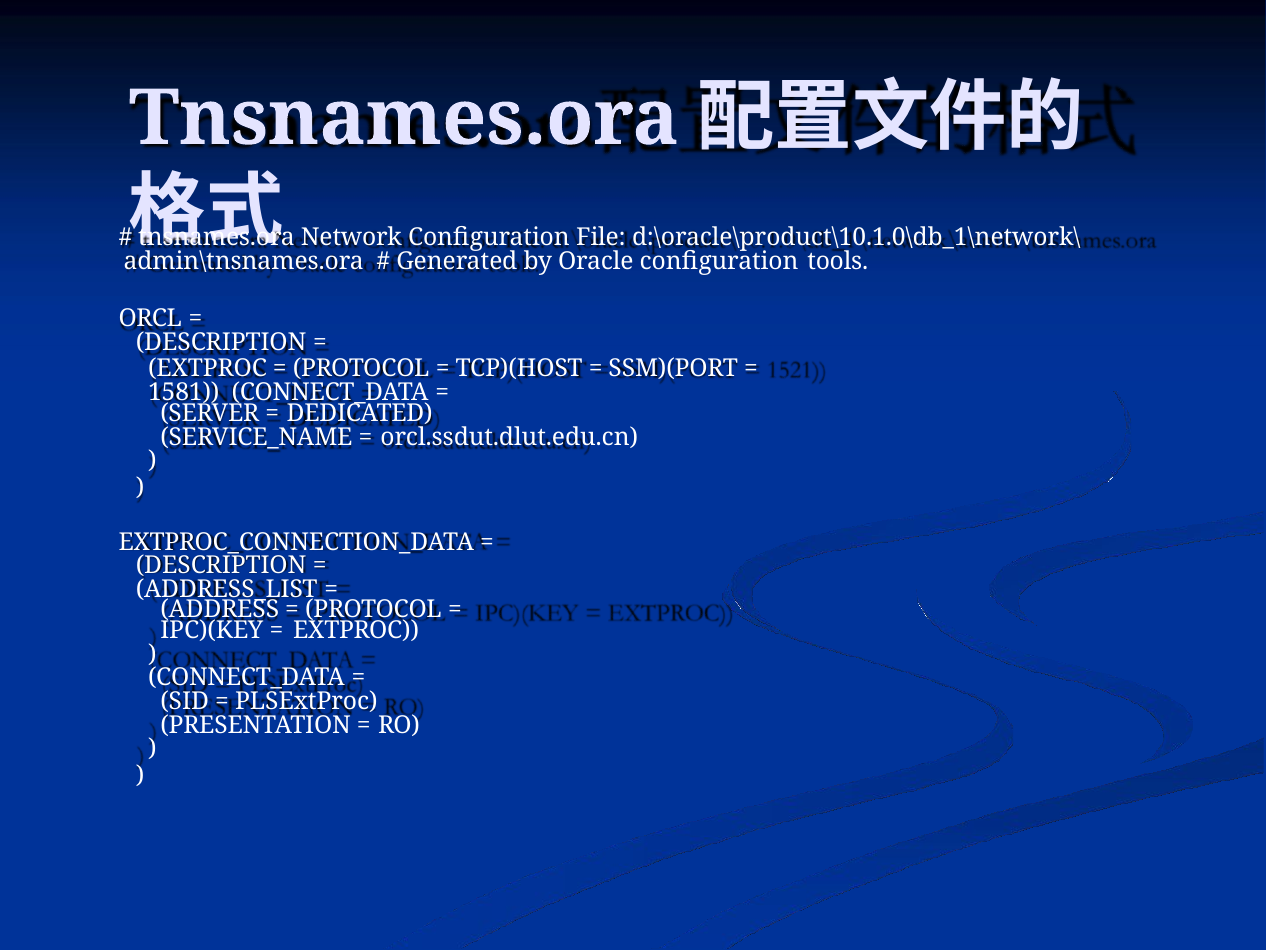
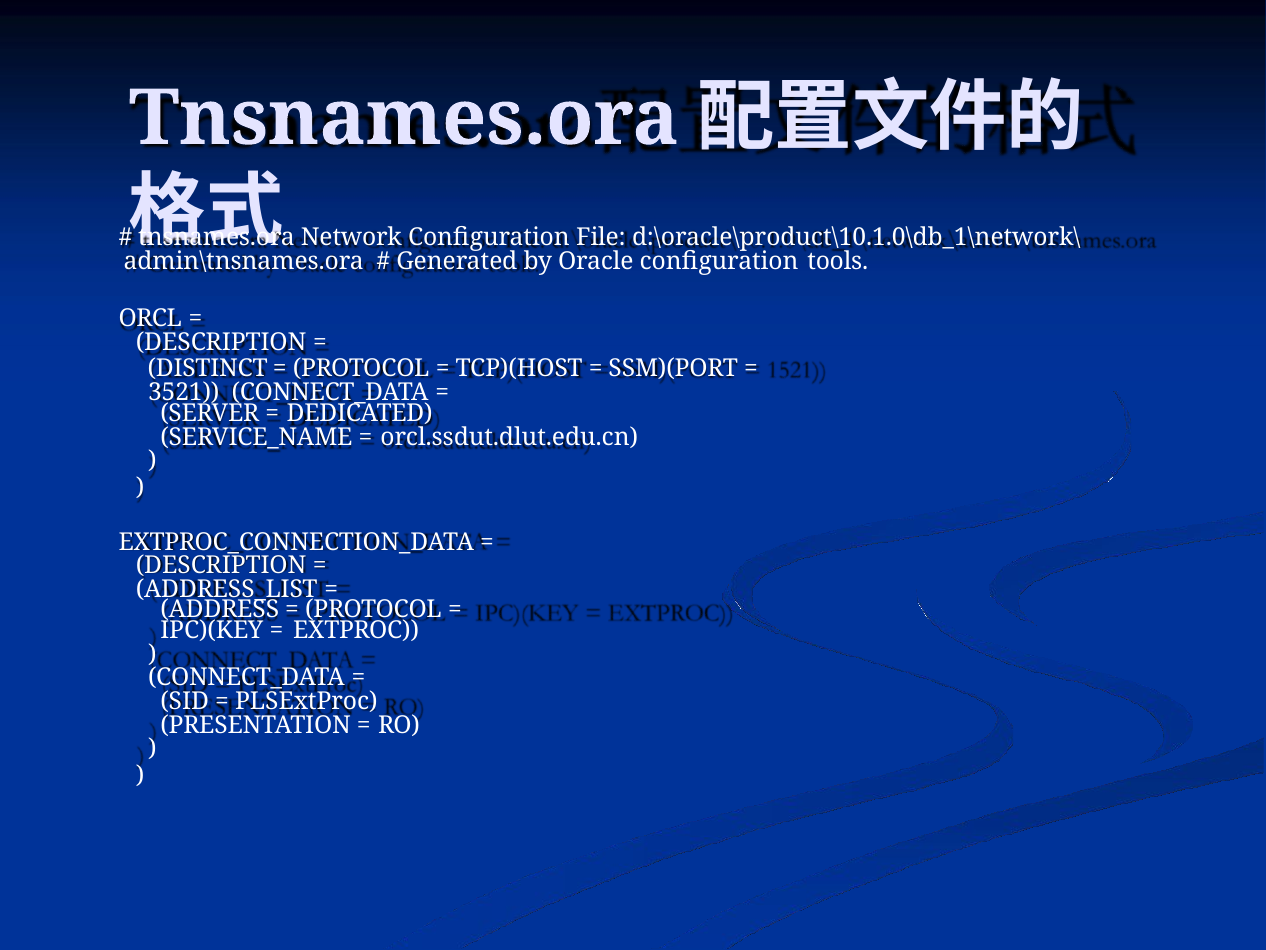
EXTPROC: EXTPROC -> DISTINCT (208, 369)
1581: 1581 -> 3521 (184, 392)
